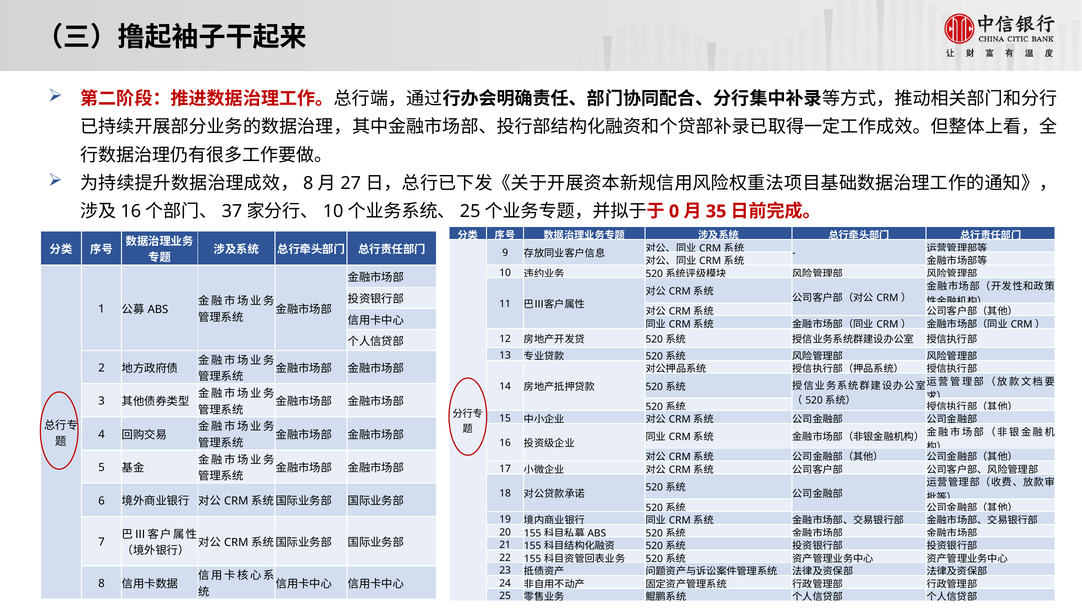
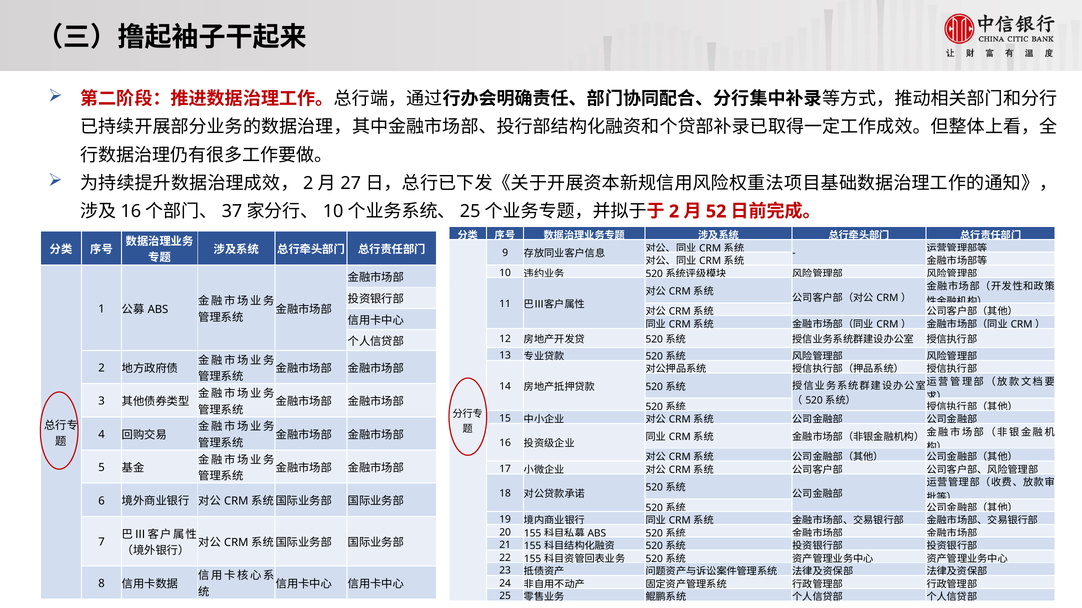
8: 8 -> 2 (308, 183)
0: 0 -> 2 (674, 212)
35: 35 -> 52 (716, 212)
